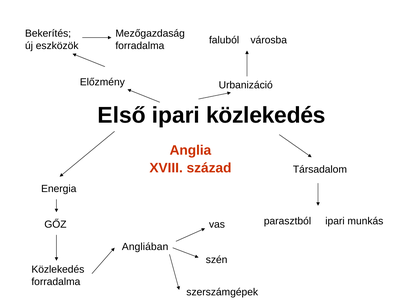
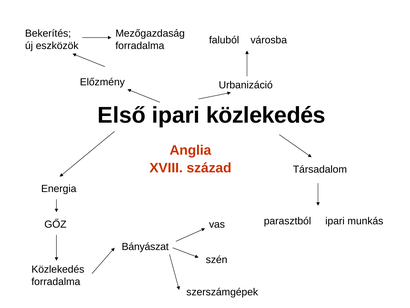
Angliában: Angliában -> Bányászat (145, 247)
